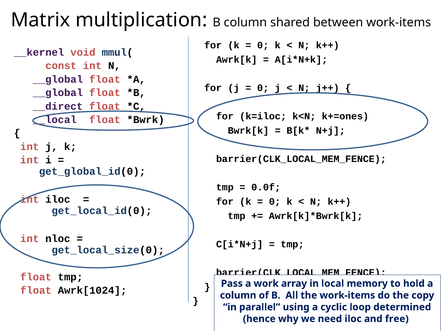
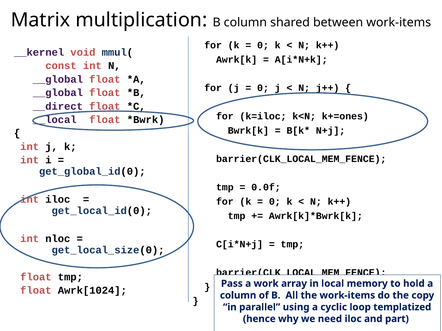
determined: determined -> templatized (402, 308)
free: free -> part (397, 319)
